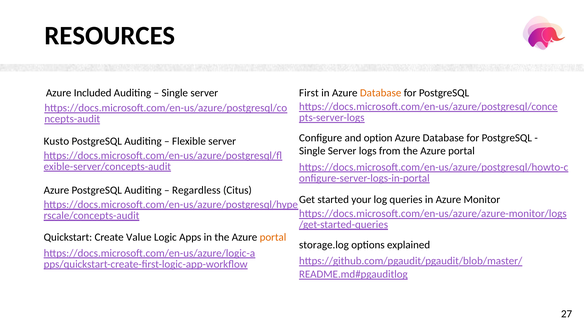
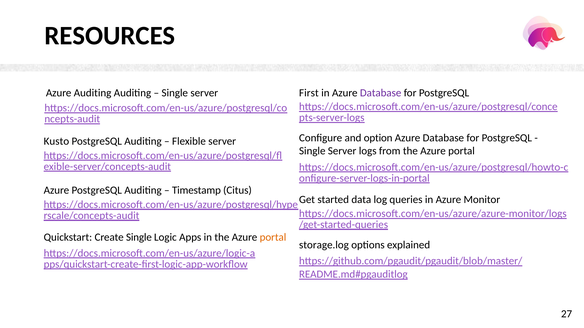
Azure Included: Included -> Auditing (93, 93)
Database colour: orange -> purple (381, 93)
Regardless: Regardless -> Timestamp (196, 191)
your: your -> data (361, 200)
Create Value: Value -> Single (139, 238)
